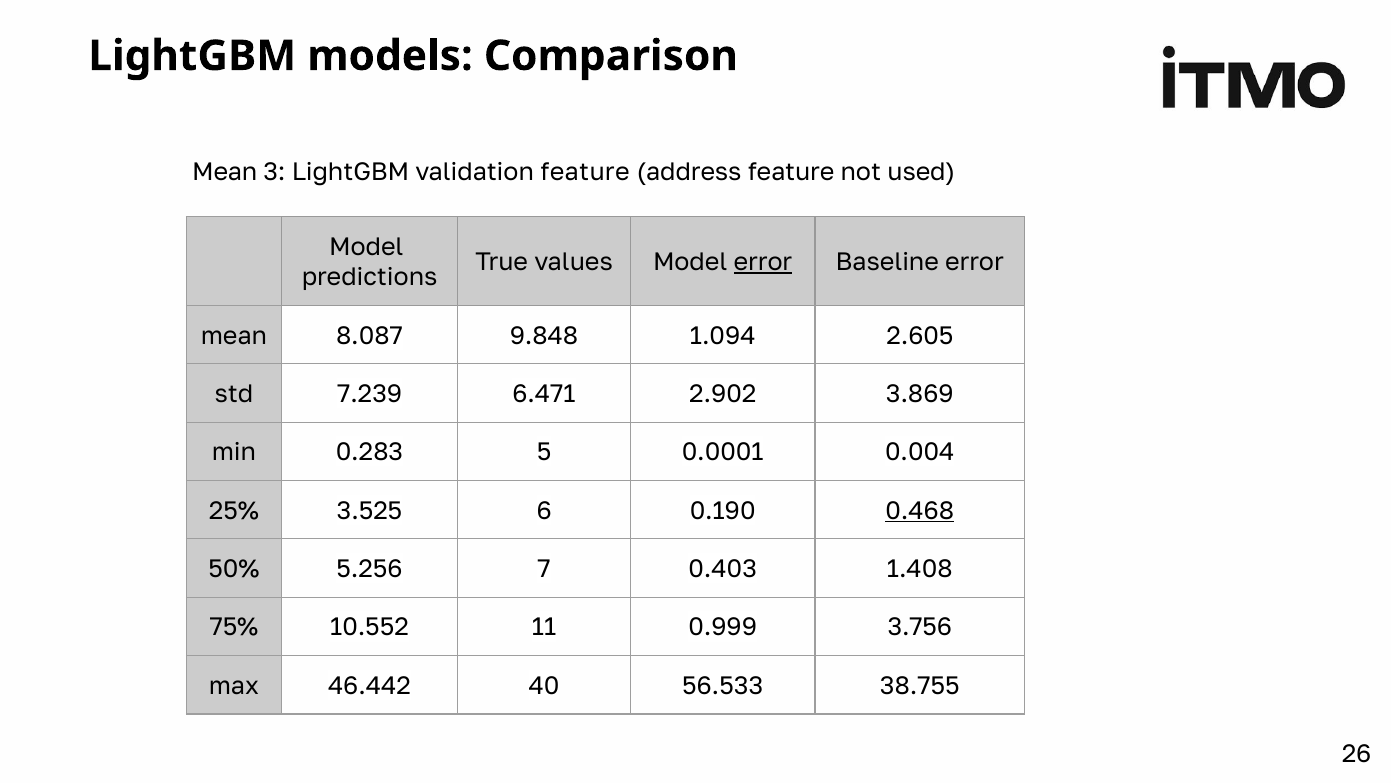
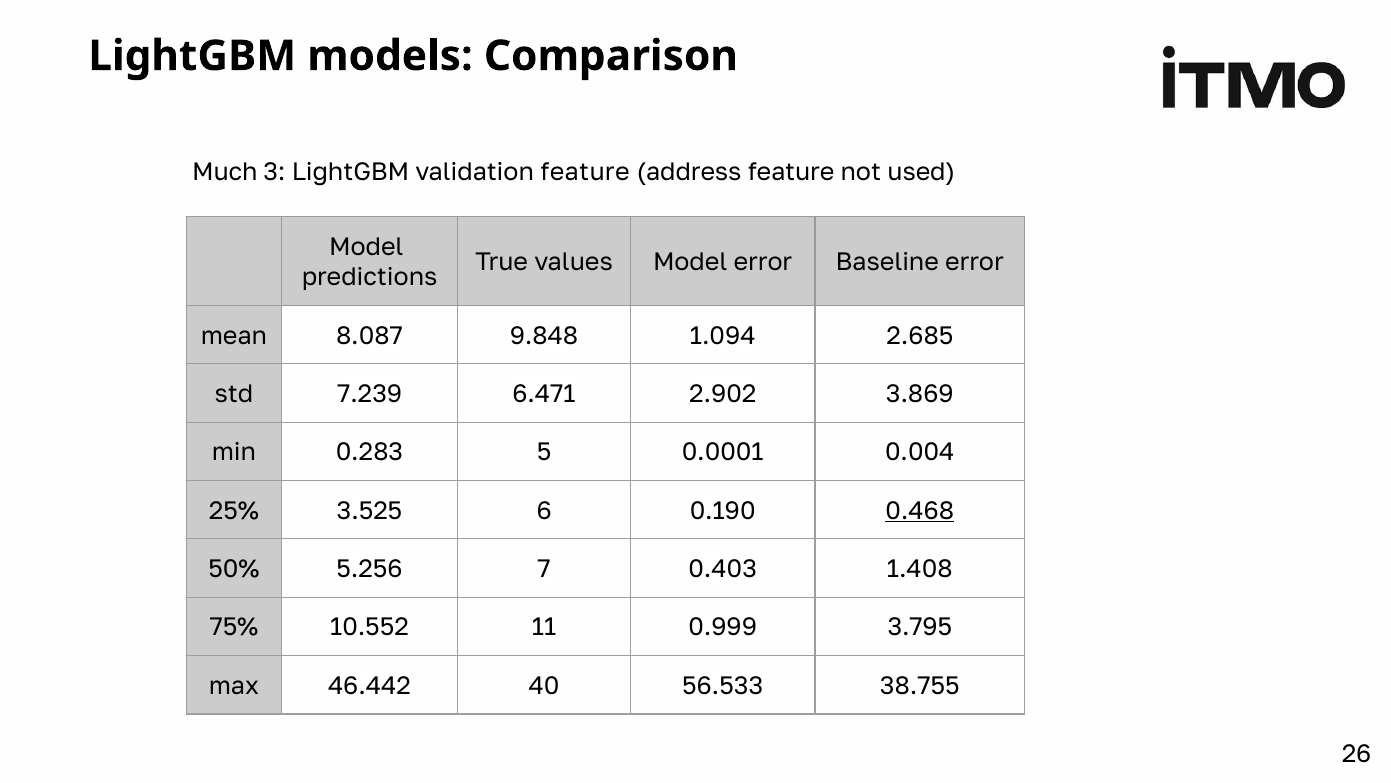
Mean: Mean -> Much (225, 172)
error underline: present -> none (763, 262)
2.605: 2.605 -> 2.685 (920, 336)
3.756: 3.756 -> 3.795 (920, 627)
